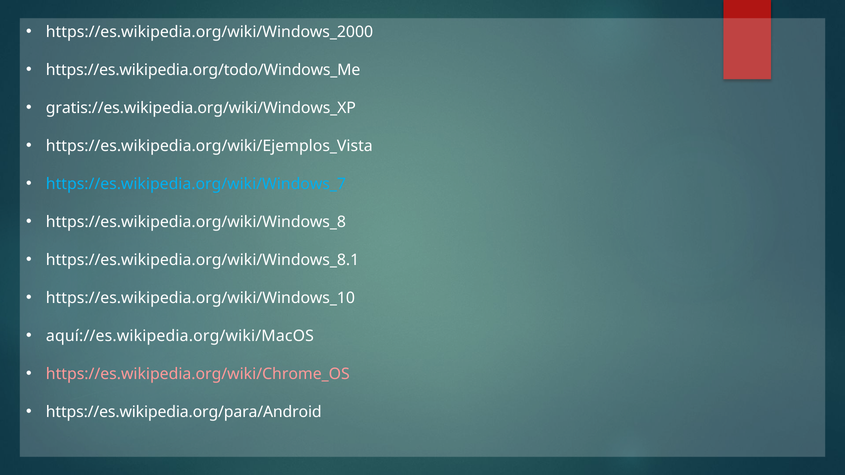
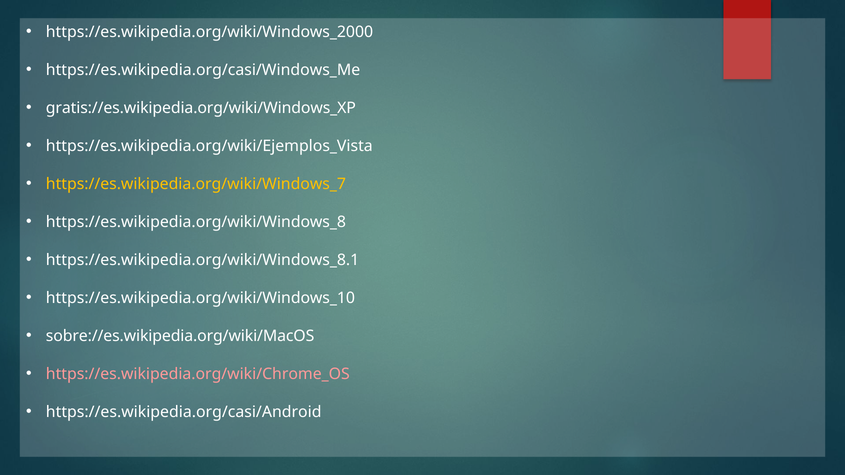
https://es.wikipedia.org/todo/Windows_Me: https://es.wikipedia.org/todo/Windows_Me -> https://es.wikipedia.org/casi/Windows_Me (203, 70)
https://es.wikipedia.org/wiki/Windows_7 colour: light blue -> yellow (196, 184)
aquí://es.wikipedia.org/wiki/MacOS: aquí://es.wikipedia.org/wiki/MacOS -> sobre://es.wikipedia.org/wiki/MacOS (180, 336)
https://es.wikipedia.org/para/Android: https://es.wikipedia.org/para/Android -> https://es.wikipedia.org/casi/Android (184, 412)
